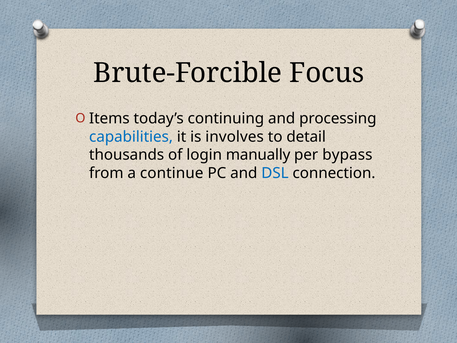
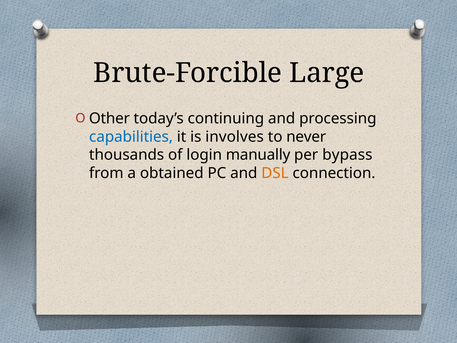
Focus: Focus -> Large (327, 73)
Items: Items -> Other (109, 118)
detail: detail -> never (306, 137)
continue: continue -> obtained (172, 173)
DSL colour: blue -> orange (275, 173)
